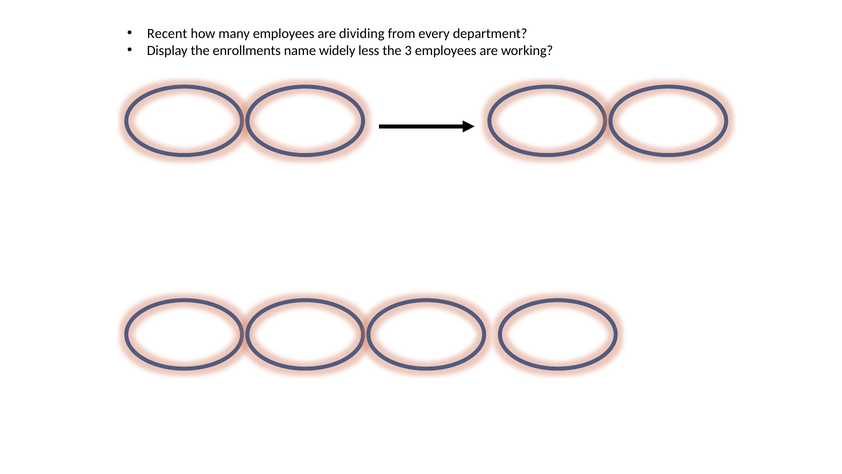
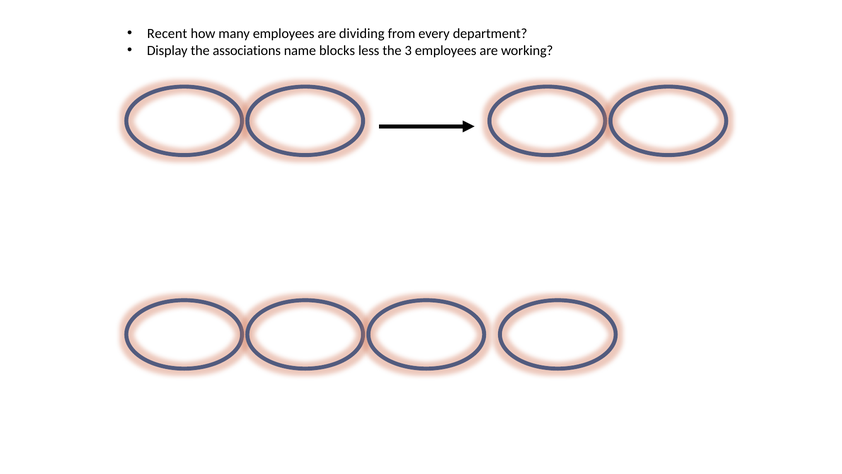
enrollments: enrollments -> associations (247, 50)
widely: widely -> blocks (337, 50)
